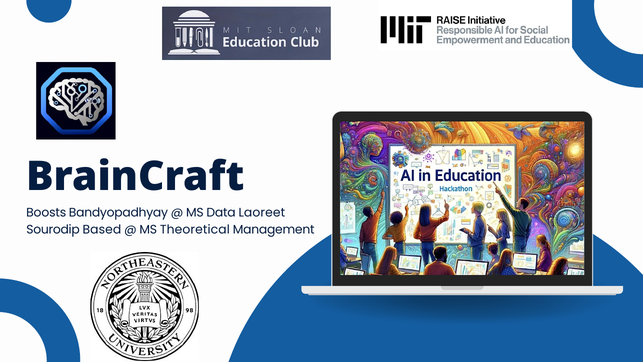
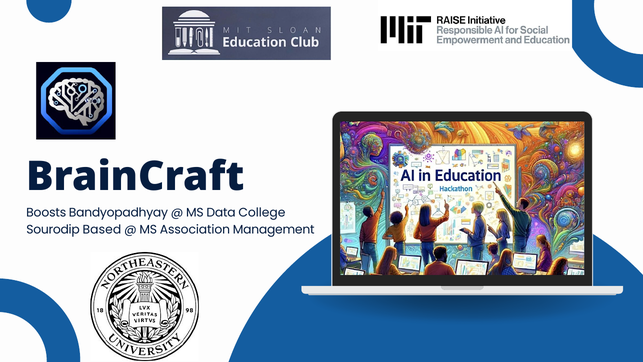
Laoreet: Laoreet -> College (262, 212)
Theoretical: Theoretical -> Association (195, 230)
